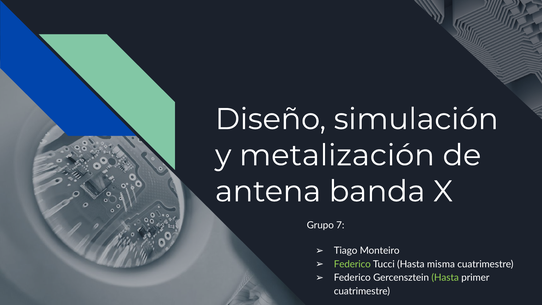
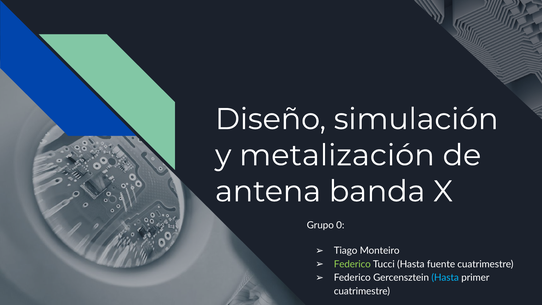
7: 7 -> 0 (340, 225)
misma: misma -> fuente (441, 264)
Hasta colour: light green -> light blue (445, 278)
